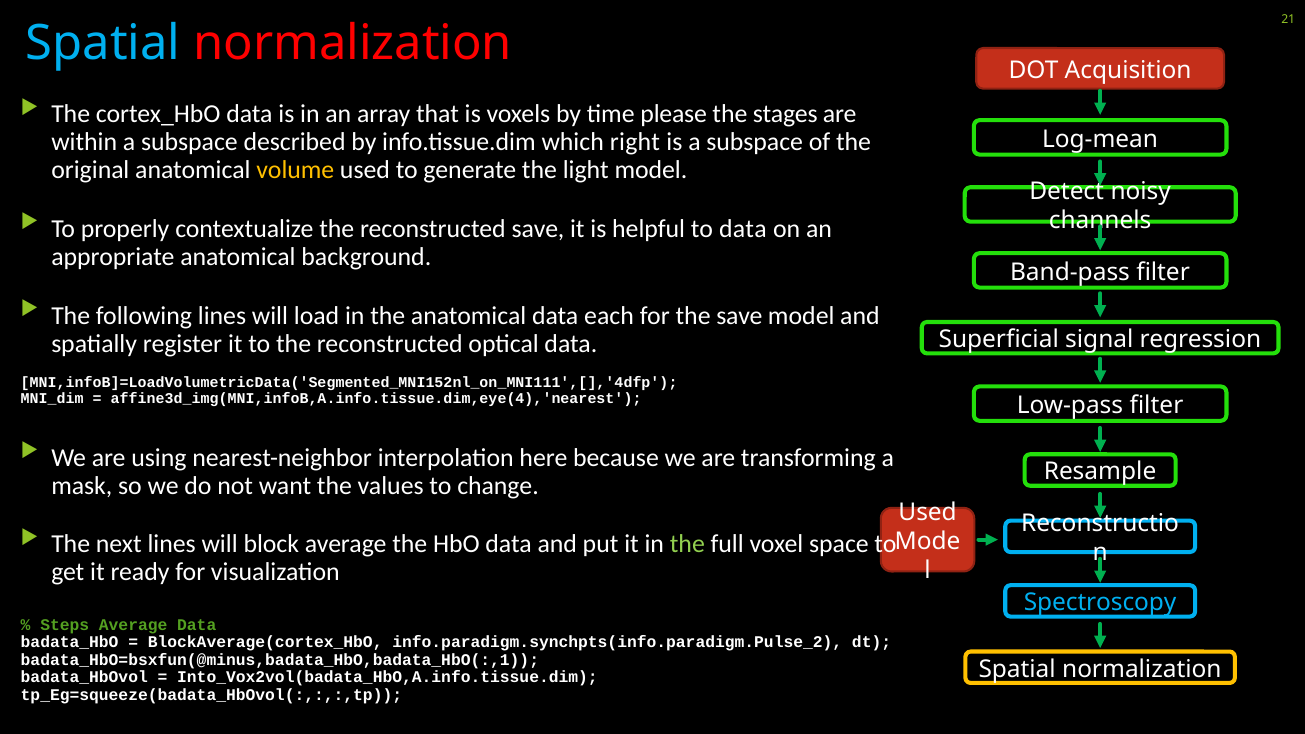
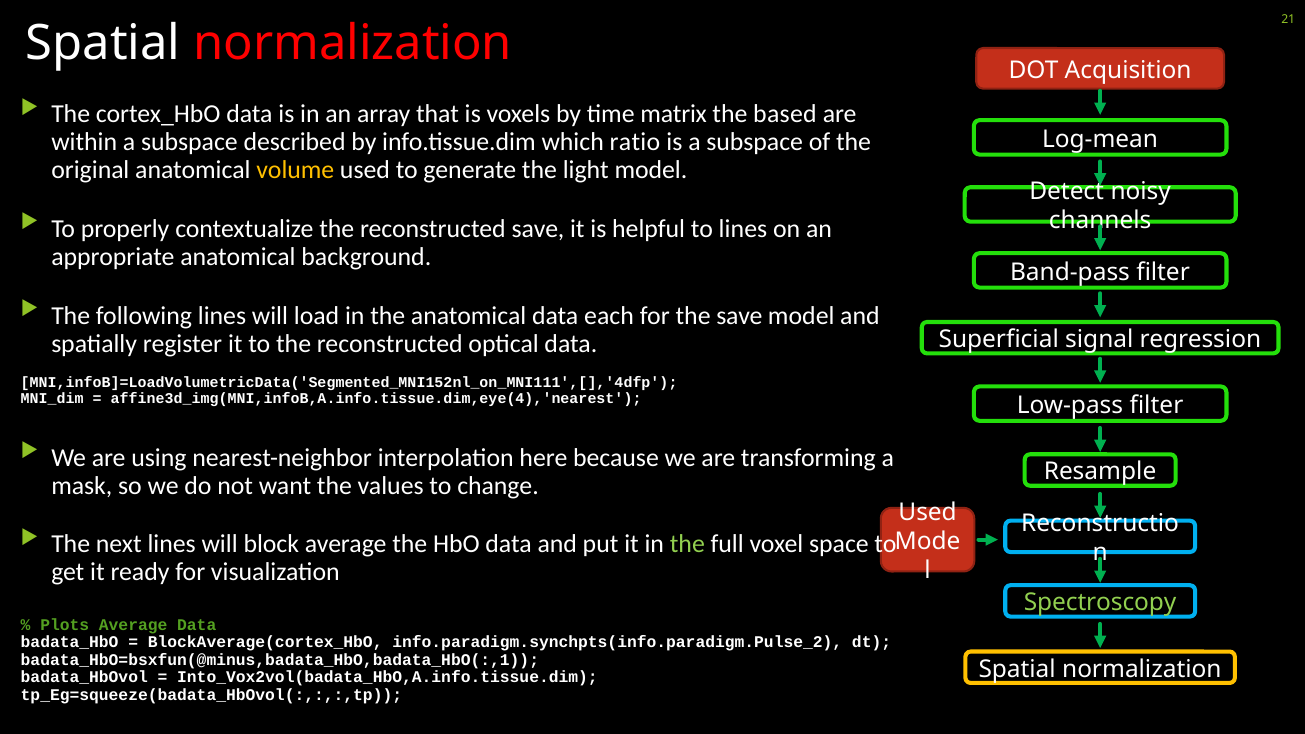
Spatial colour: light blue -> white (103, 44)
please: please -> matrix (674, 114)
stages: stages -> based (785, 114)
right: right -> ratio (635, 142)
to data: data -> lines (743, 229)
Spectroscopy colour: light blue -> light green (1100, 603)
Steps: Steps -> Plots (65, 625)
